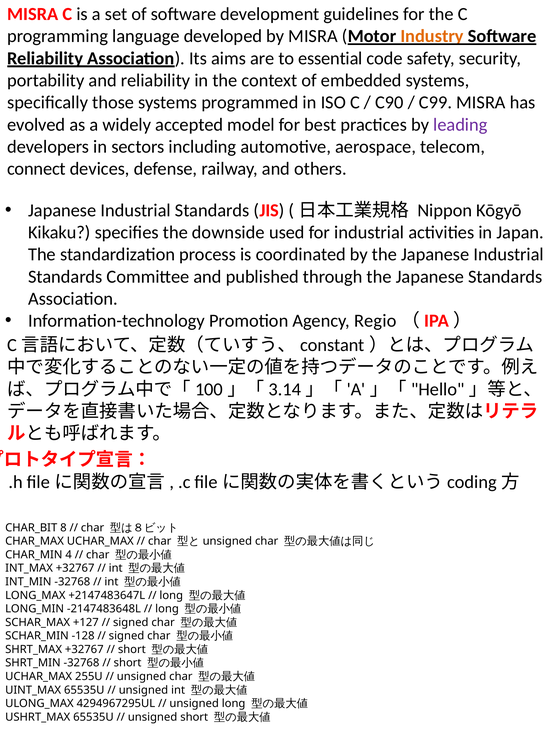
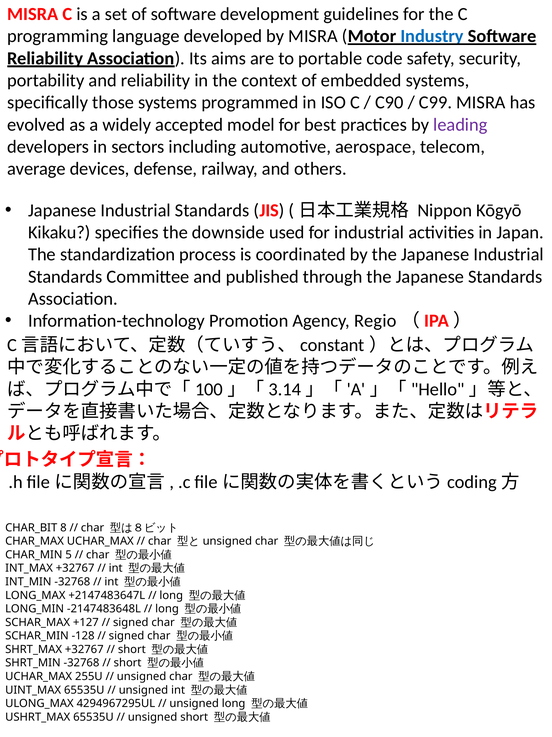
Industry colour: orange -> blue (432, 36)
essential: essential -> portable (330, 58)
connect: connect -> average (36, 169)
4: 4 -> 5 (69, 554)
